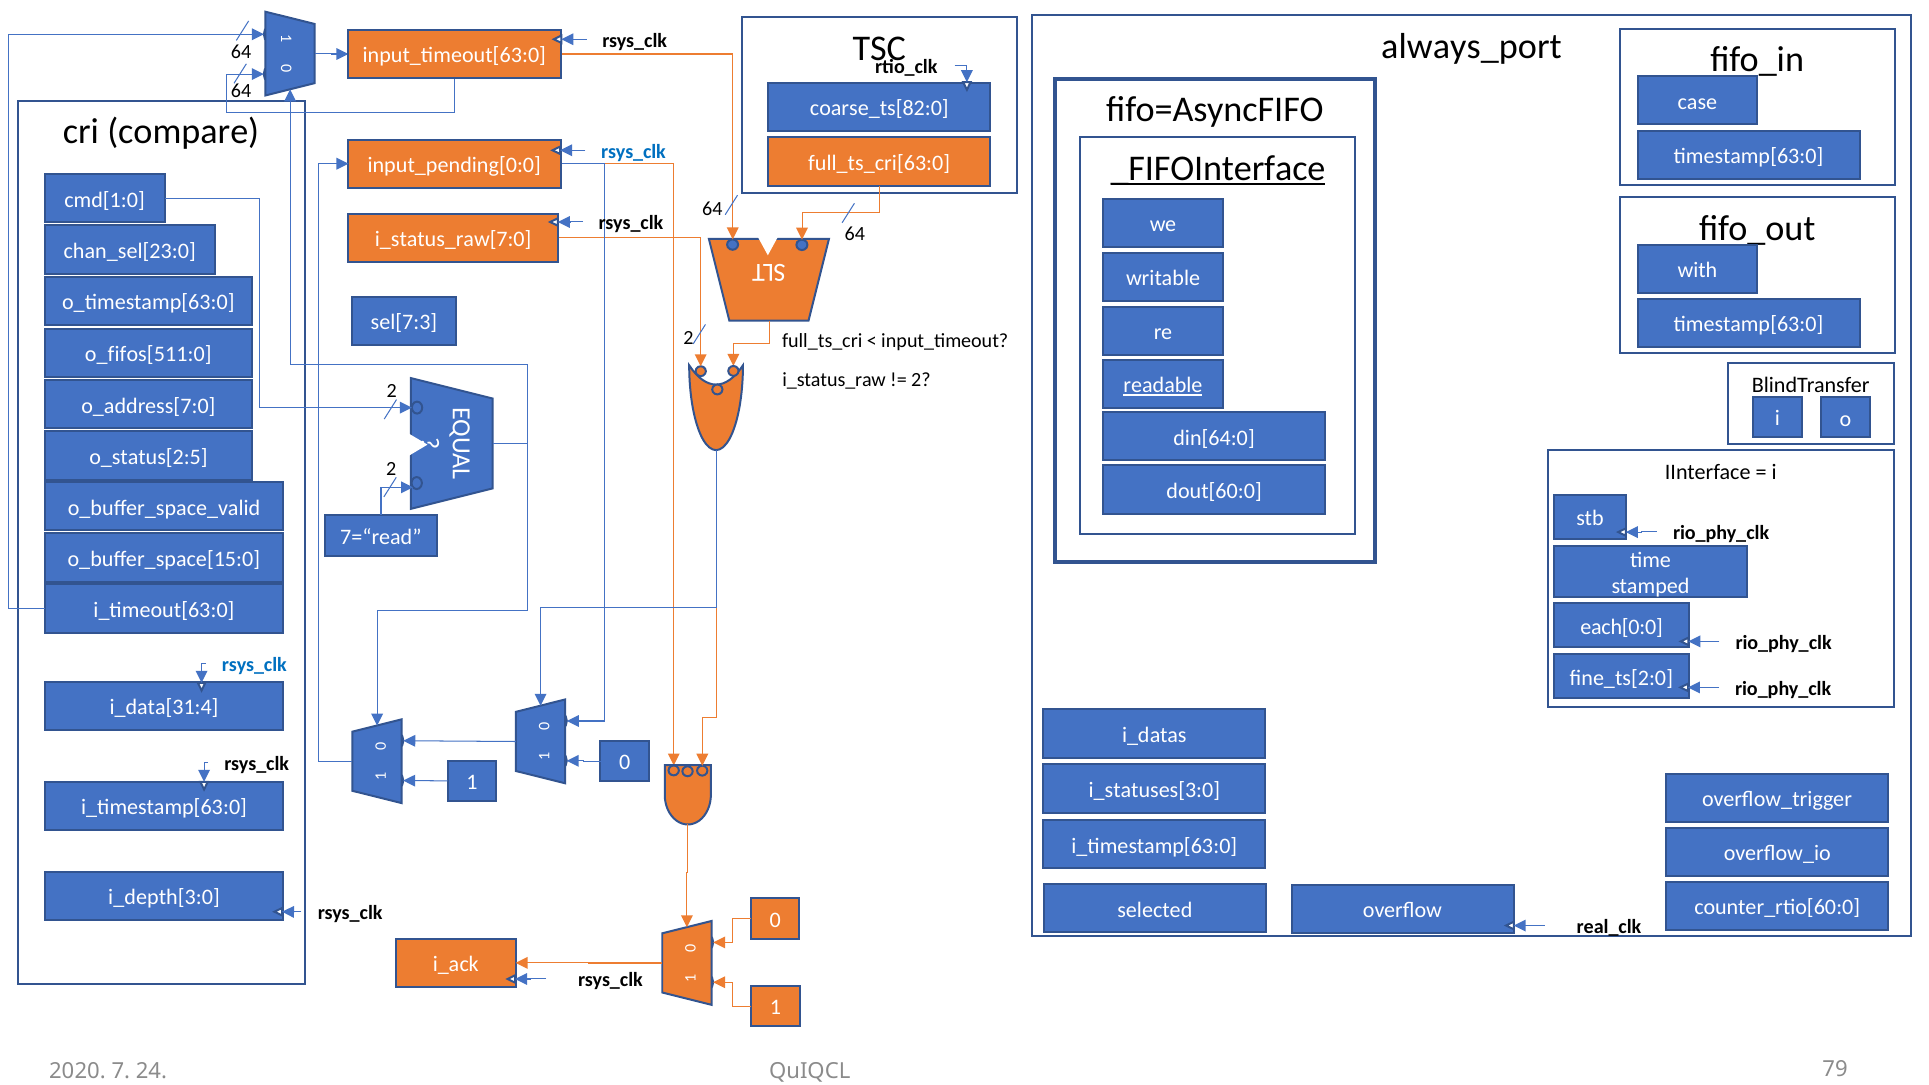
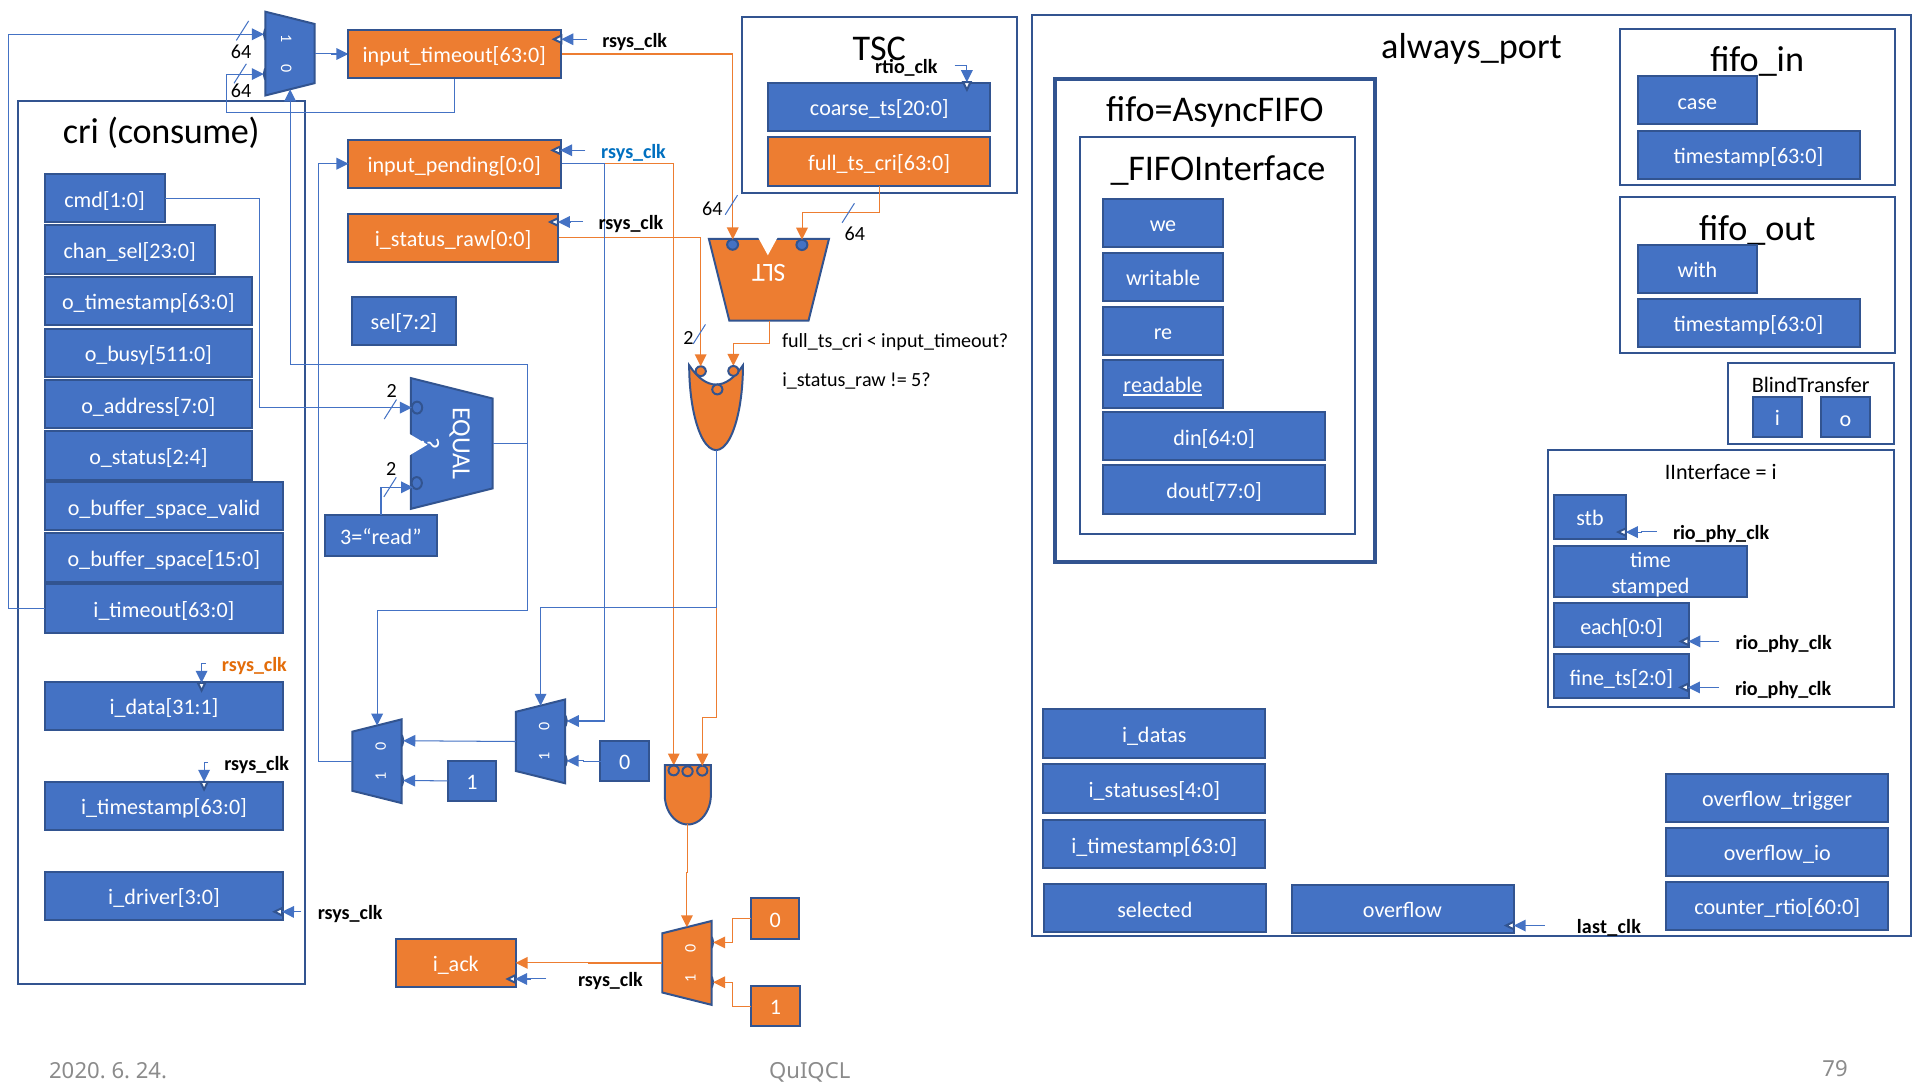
coarse_ts[82:0: coarse_ts[82:0 -> coarse_ts[20:0 (879, 108)
compare: compare -> consume (183, 132)
_FIFOInterface underline: present -> none (1218, 168)
i_status_raw[7:0: i_status_raw[7:0 -> i_status_raw[0:0 (453, 239)
sel[7:3: sel[7:3 -> sel[7:2 (404, 322)
o_fifos[511:0: o_fifos[511:0 -> o_busy[511:0 (148, 354)
2: 2 -> 5 (921, 379)
o_status[2:5: o_status[2:5 -> o_status[2:4 (148, 457)
dout[60:0: dout[60:0 -> dout[77:0 (1214, 491)
7=“read: 7=“read -> 3=“read (381, 537)
rsys_clk colour: blue -> orange (254, 665)
i_data[31:4: i_data[31:4 -> i_data[31:1 (164, 707)
i_statuses[3:0: i_statuses[3:0 -> i_statuses[4:0 (1154, 790)
i_depth[3:0: i_depth[3:0 -> i_driver[3:0 (164, 897)
real_clk: real_clk -> last_clk (1609, 927)
7: 7 -> 6 (121, 1071)
